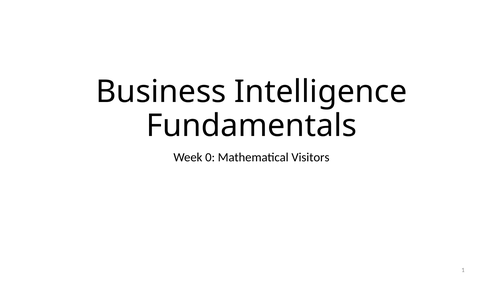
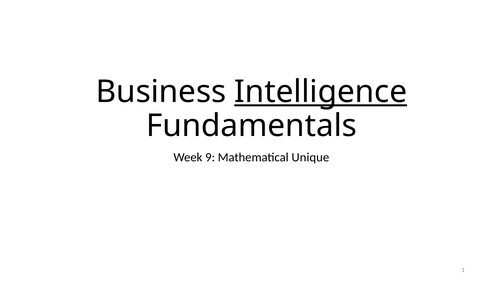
Intelligence underline: none -> present (321, 92)
0: 0 -> 9 (210, 157)
Visitors: Visitors -> Unique (310, 157)
